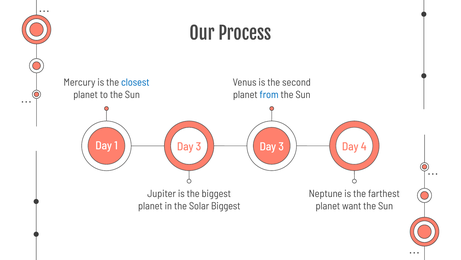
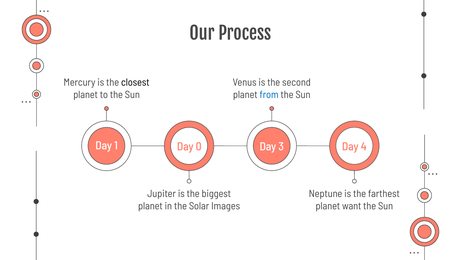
closest colour: blue -> black (135, 82)
1 Day 3: 3 -> 0 (199, 146)
Solar Biggest: Biggest -> Images (226, 206)
